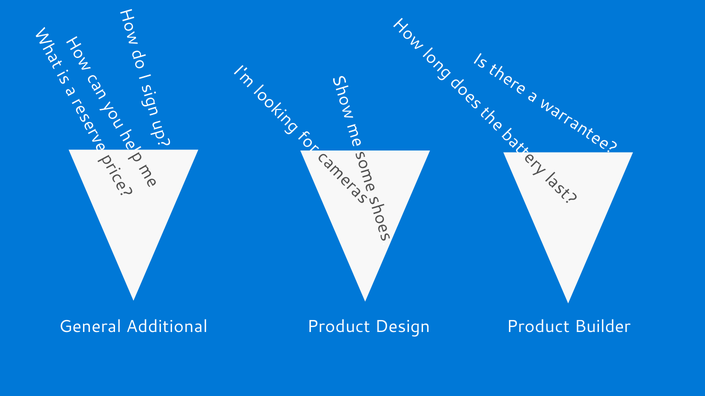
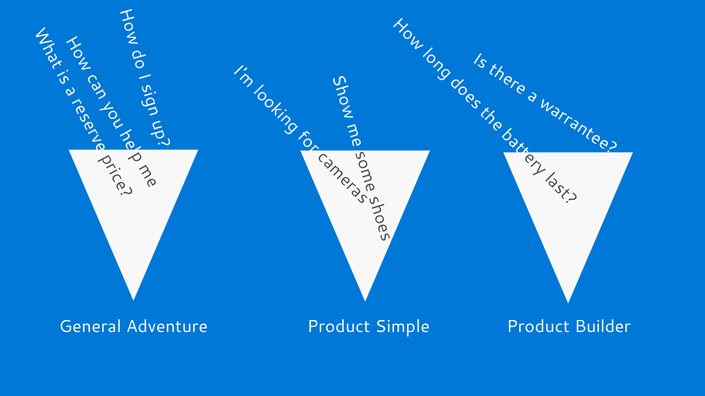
Additional: Additional -> Adventure (167, 327)
Design: Design -> Simple (402, 327)
